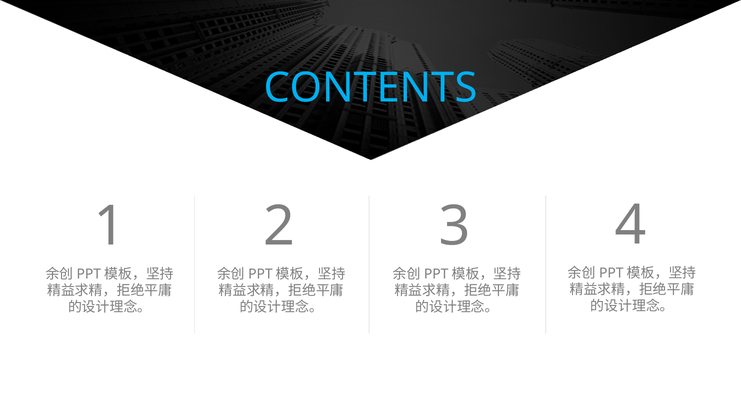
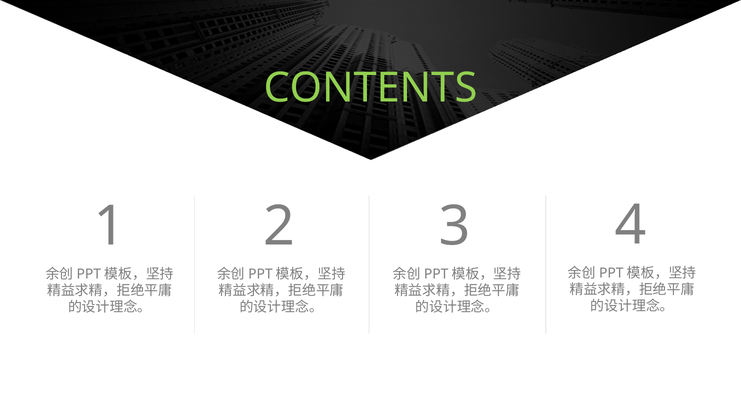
CONTENTS colour: light blue -> light green (371, 88)
